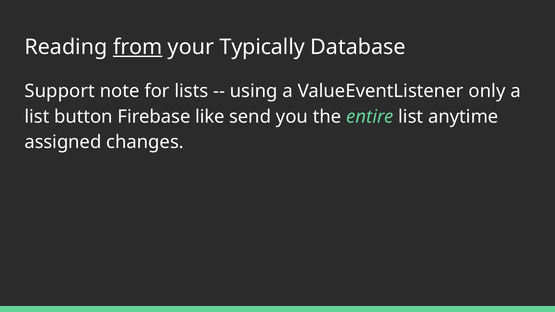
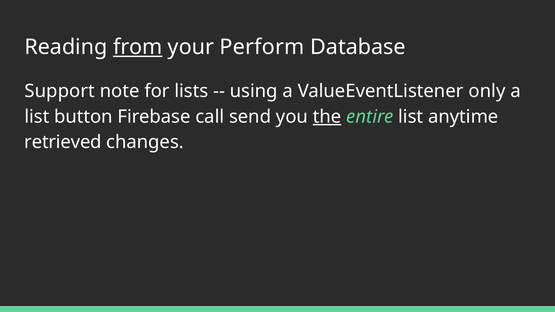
Typically: Typically -> Perform (262, 47)
like: like -> call (210, 117)
the underline: none -> present (327, 117)
assigned: assigned -> retrieved (63, 142)
